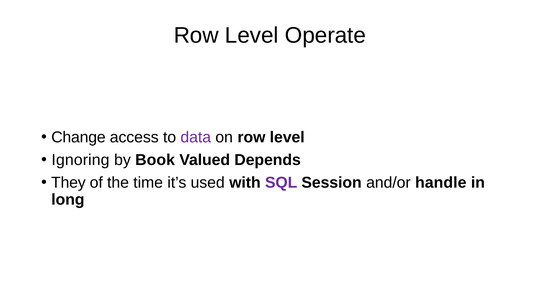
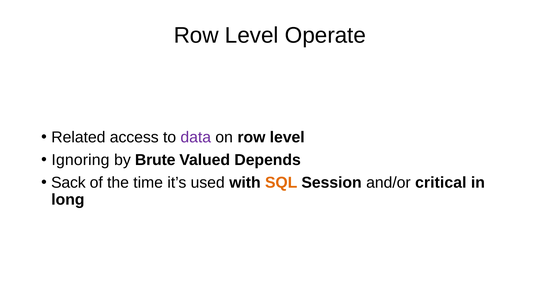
Change: Change -> Related (78, 137)
Book: Book -> Brute (155, 160)
They: They -> Sack (68, 183)
SQL colour: purple -> orange (281, 183)
handle: handle -> critical (441, 183)
